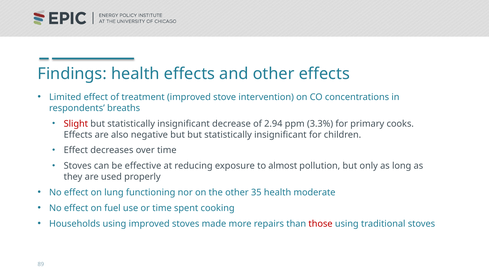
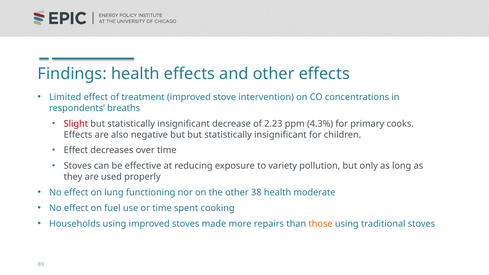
2.94: 2.94 -> 2.23 (273, 124)
3.3%: 3.3% -> 4.3% (320, 124)
almost: almost -> variety (283, 166)
35: 35 -> 38 (256, 193)
those colour: red -> orange (321, 224)
